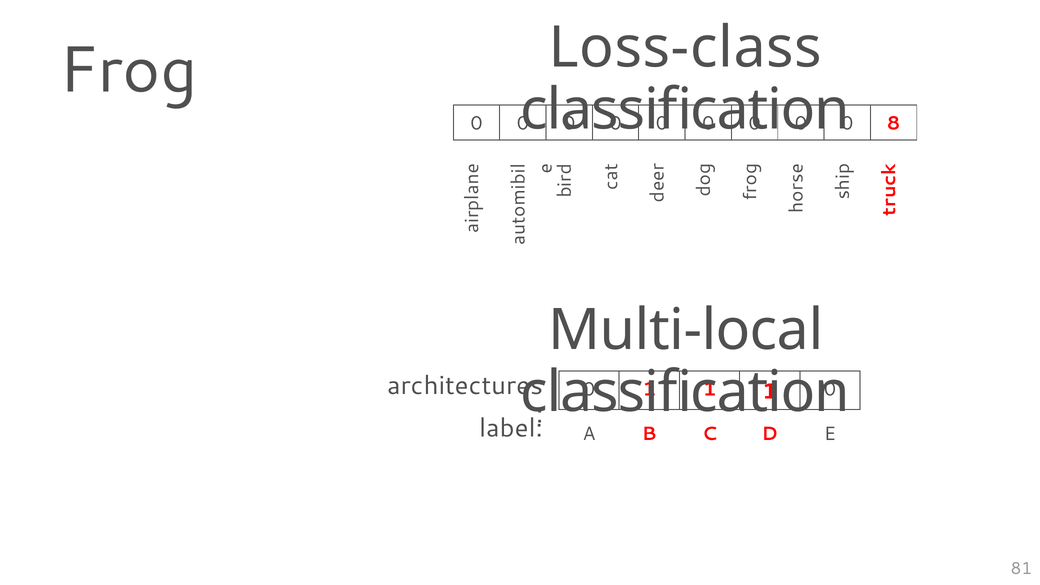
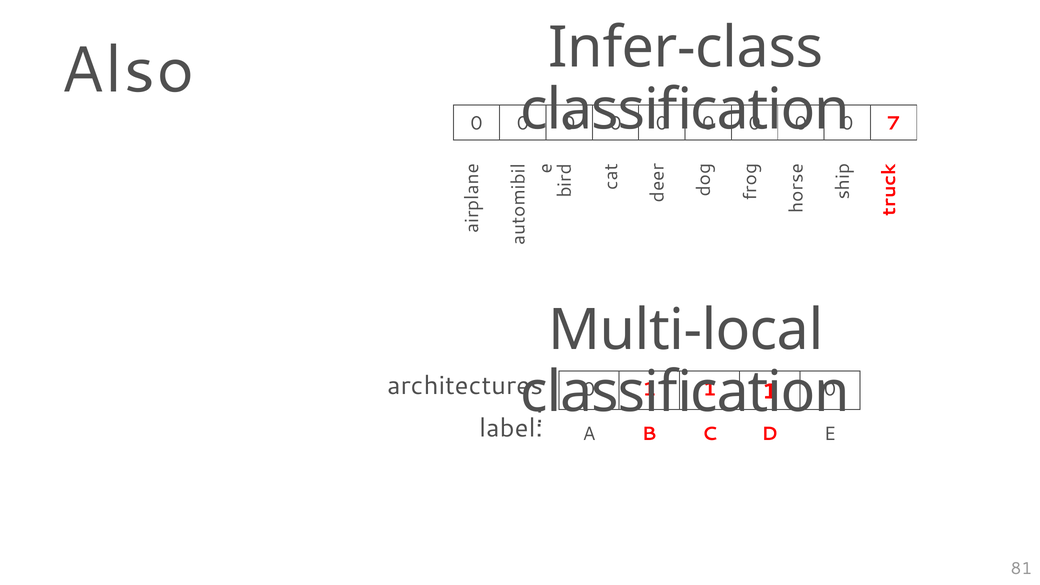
Loss-class: Loss-class -> Infer-class (686, 48)
Frog: Frog -> Also (127, 70)
8: 8 -> 7 (894, 123)
